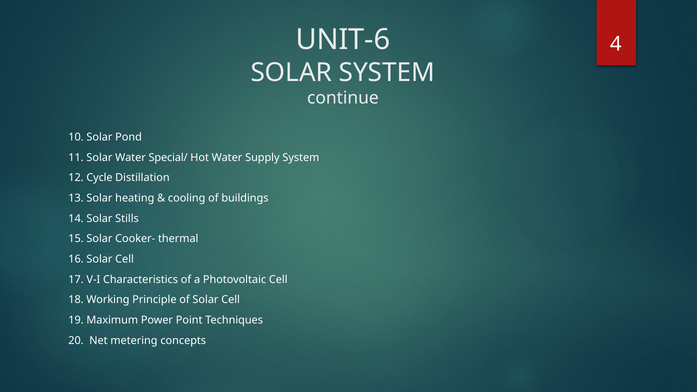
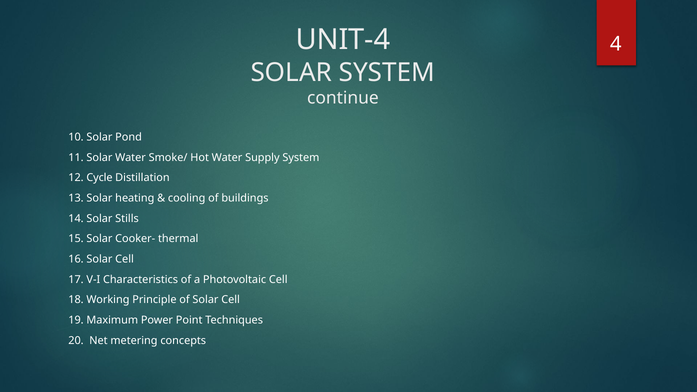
UNIT-6: UNIT-6 -> UNIT-4 (343, 40)
Special/: Special/ -> Smoke/ (168, 157)
